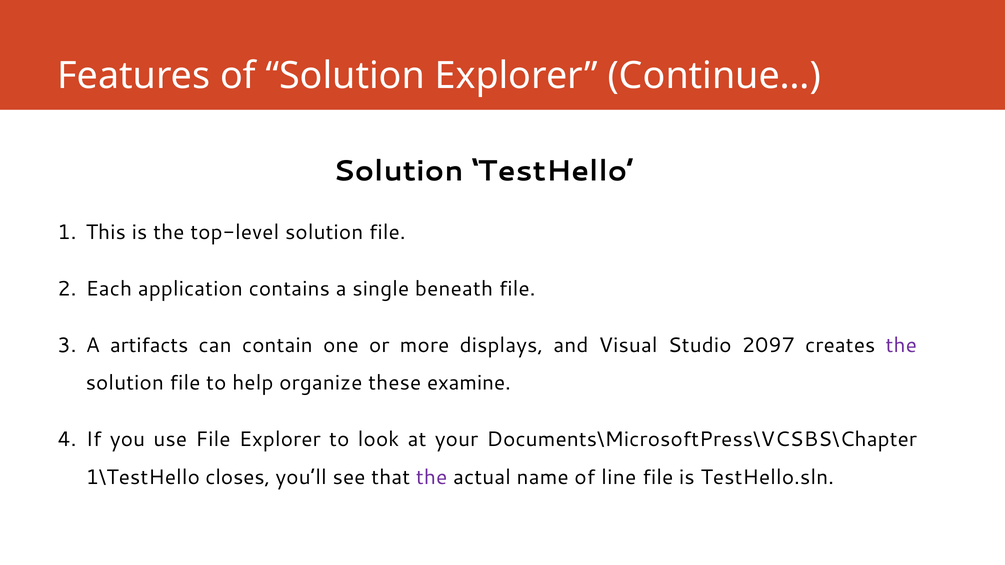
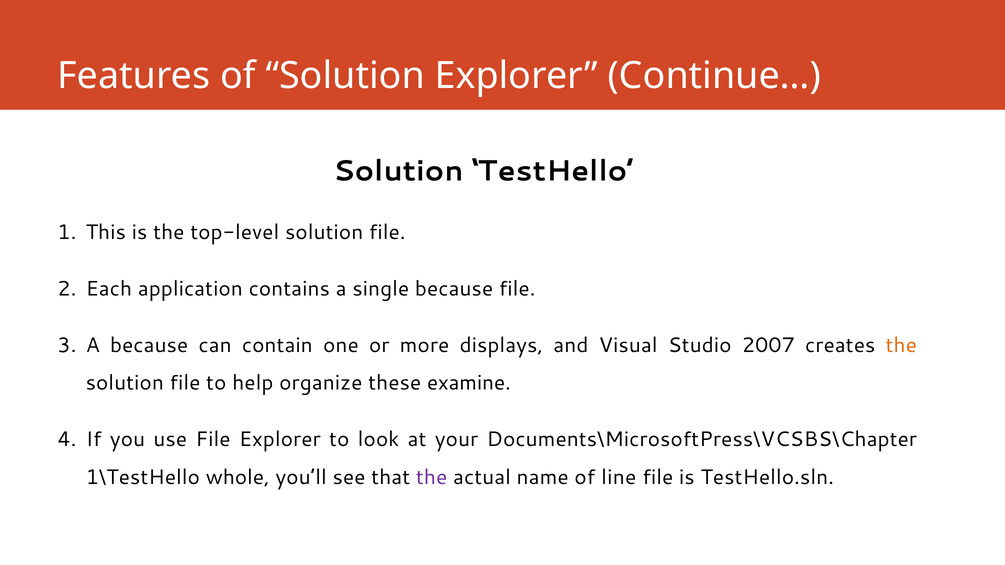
single beneath: beneath -> because (454, 289)
A artifacts: artifacts -> because (149, 345)
2097: 2097 -> 2007 (768, 345)
the colour: purple -> orange (901, 345)
closes: closes -> whole (238, 477)
